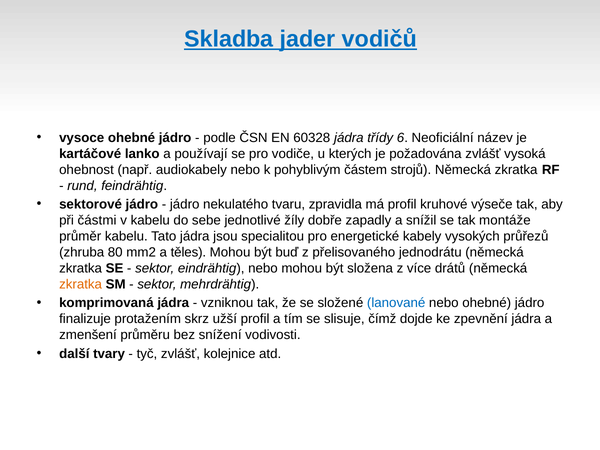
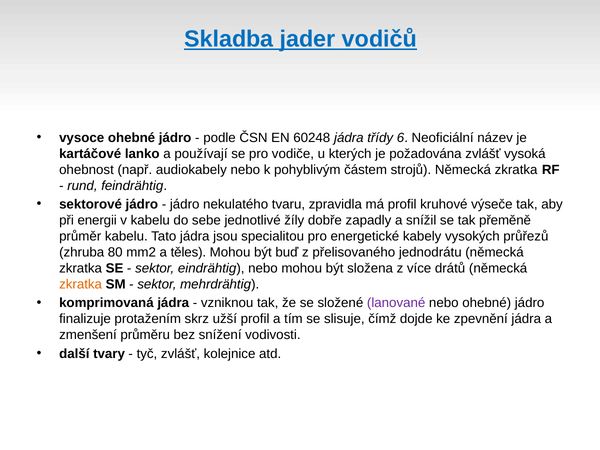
60328: 60328 -> 60248 (312, 138)
částmi: částmi -> energii (97, 220)
montáže: montáže -> přeměně (505, 220)
lanované colour: blue -> purple (396, 303)
